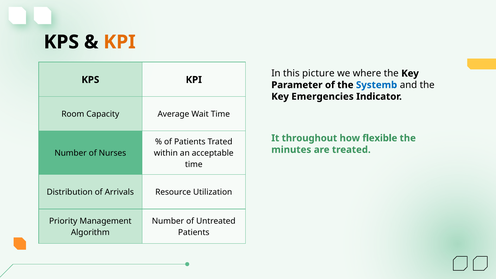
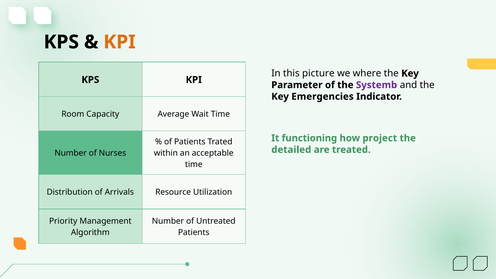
Systemb colour: blue -> purple (377, 85)
throughout: throughout -> functioning (309, 138)
flexible: flexible -> project (380, 138)
minutes: minutes -> detailed (291, 150)
